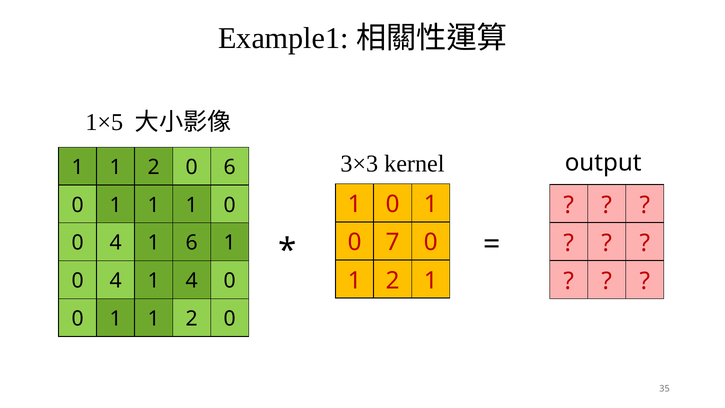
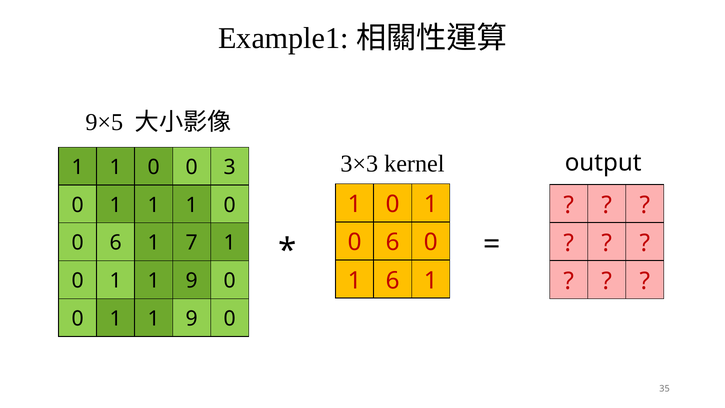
1×5: 1×5 -> 9×5 (104, 122)
2: 2 -> 0 (154, 167)
0 6: 6 -> 3 (230, 167)
7: 7 -> 6 (393, 242)
4: 4 -> 6 (116, 243)
1 6: 6 -> 7 (192, 243)
2: 2 -> 6 (393, 280)
4: 4 -> 1 (116, 281)
4: 4 -> 9 (192, 281)
2: 2 -> 9 (192, 319)
